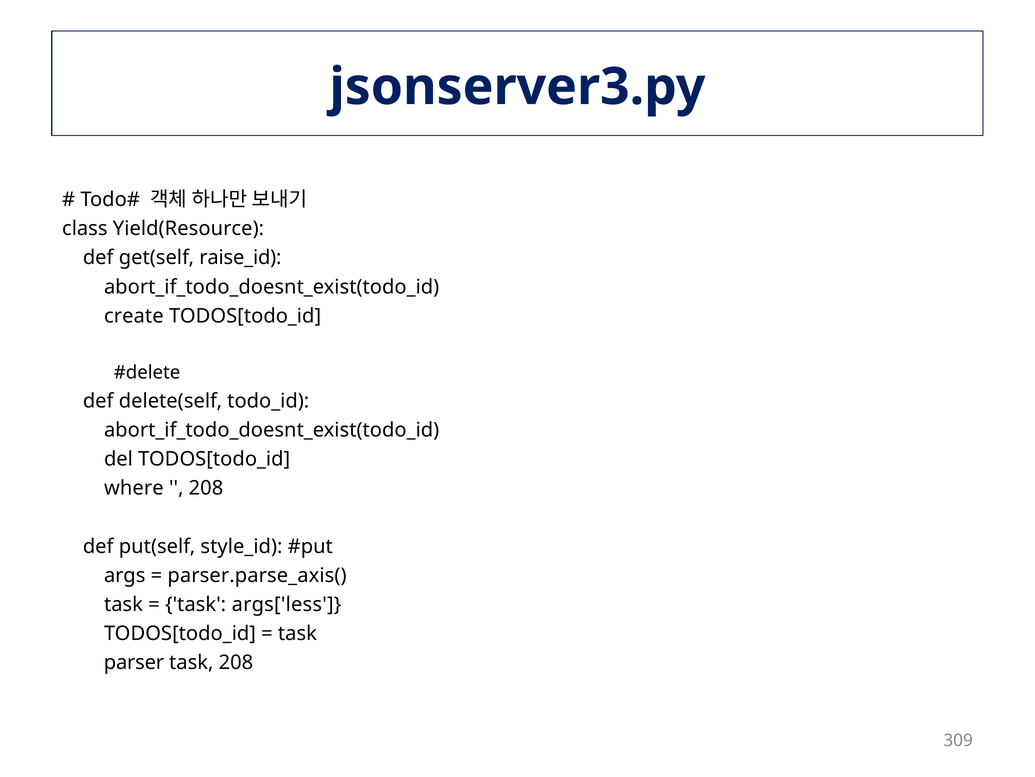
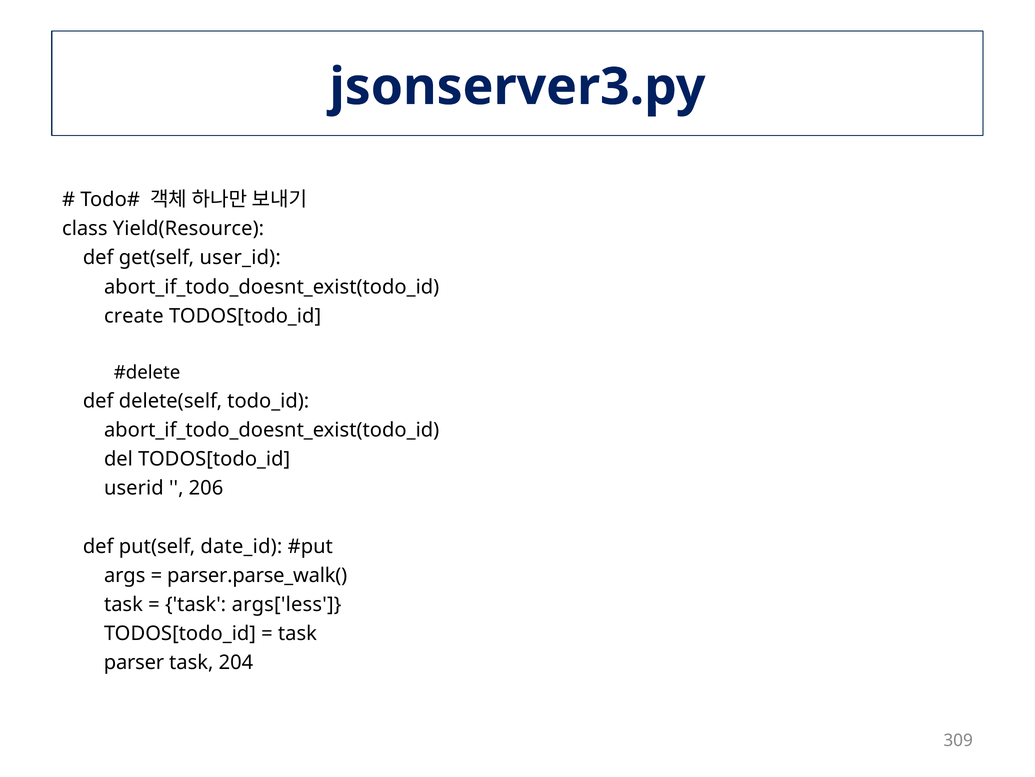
raise_id: raise_id -> user_id (240, 258)
where: where -> userid (134, 488)
208: 208 -> 206 (206, 488)
style_id: style_id -> date_id (241, 546)
parser.parse_axis(: parser.parse_axis( -> parser.parse_walk( (257, 575)
task 208: 208 -> 204 (236, 662)
